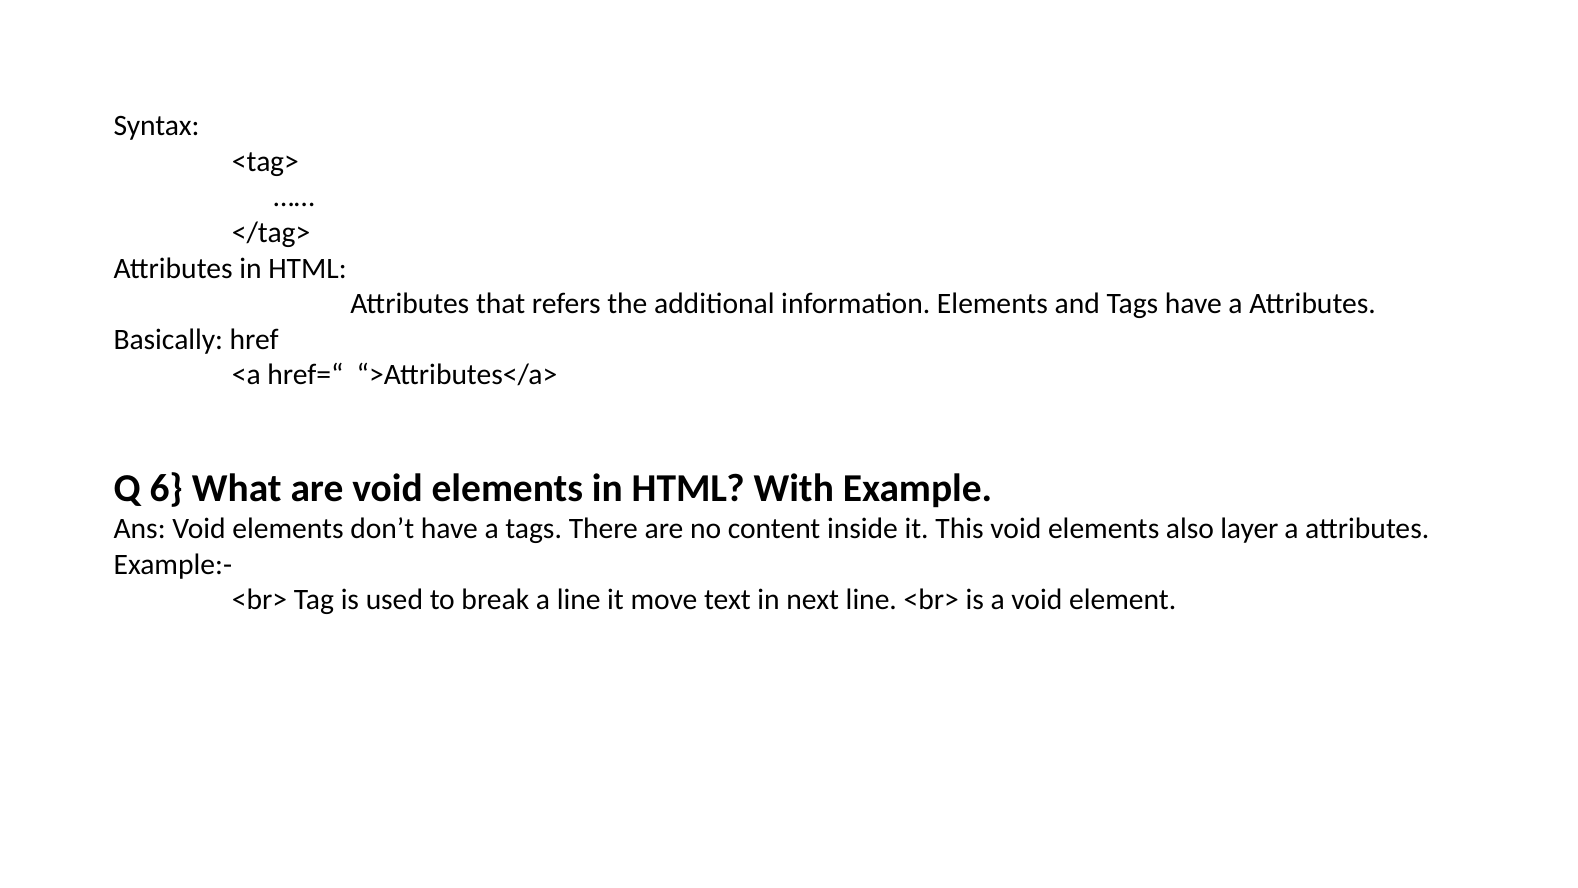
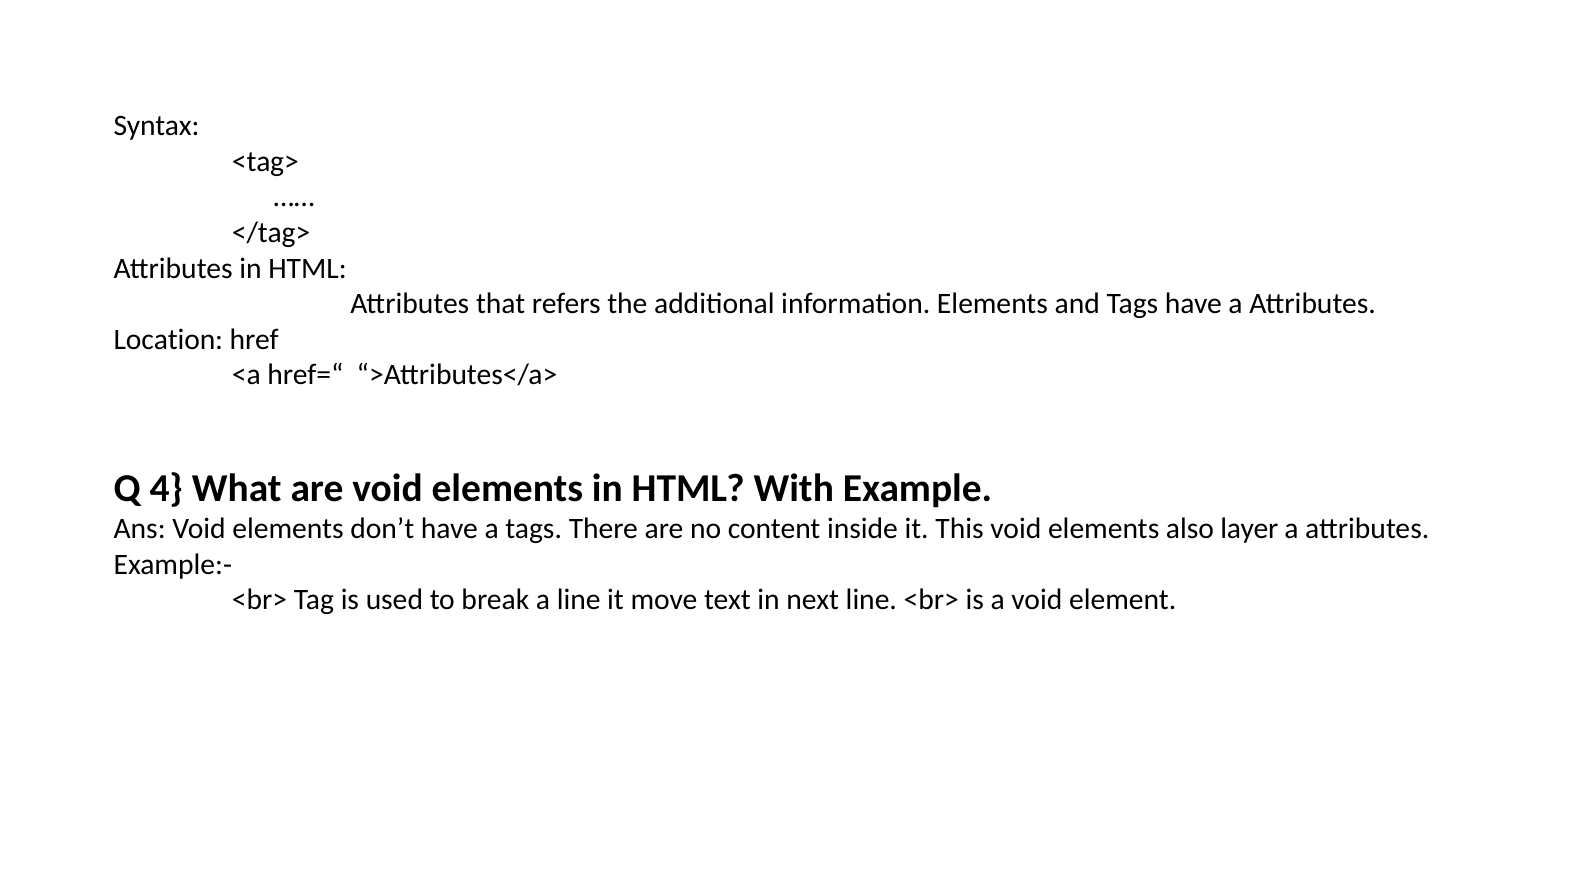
Basically: Basically -> Location (168, 339)
6: 6 -> 4 (166, 488)
